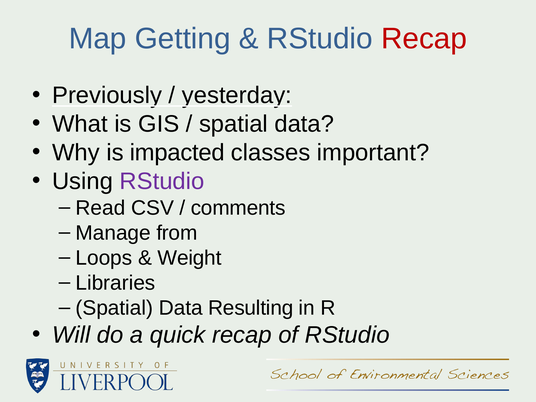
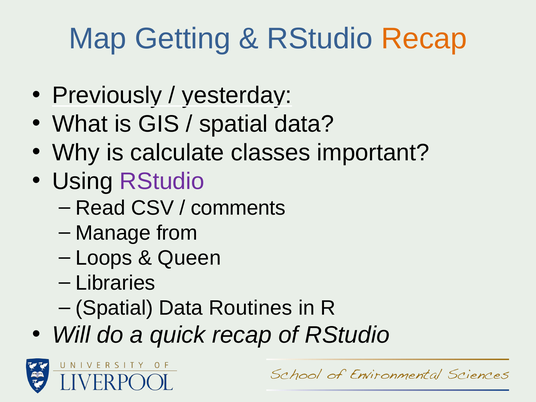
Recap colour: red -> orange (424, 39)
impacted: impacted -> calculate (177, 153)
Weight: Weight -> Queen (189, 258)
Resulting: Resulting -> Routines (251, 308)
